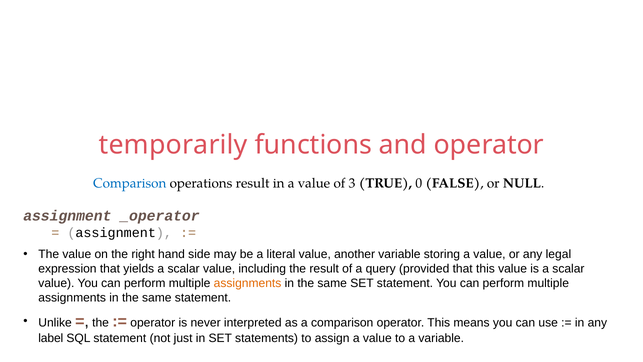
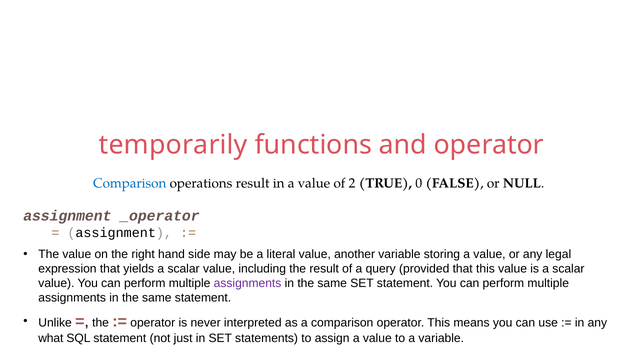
3: 3 -> 2 (352, 183)
assignments colour: orange -> purple (248, 283)
label: label -> what (51, 338)
